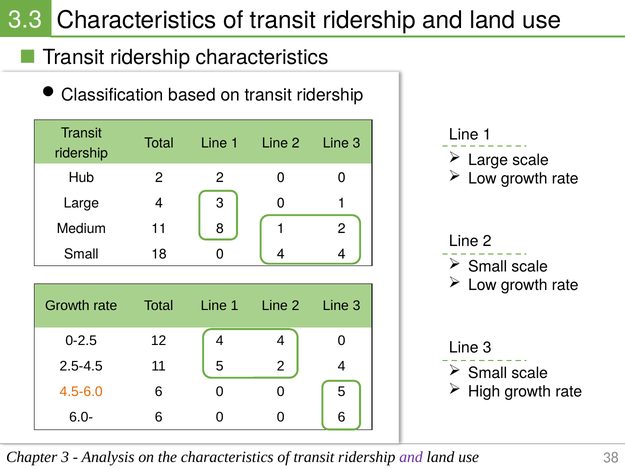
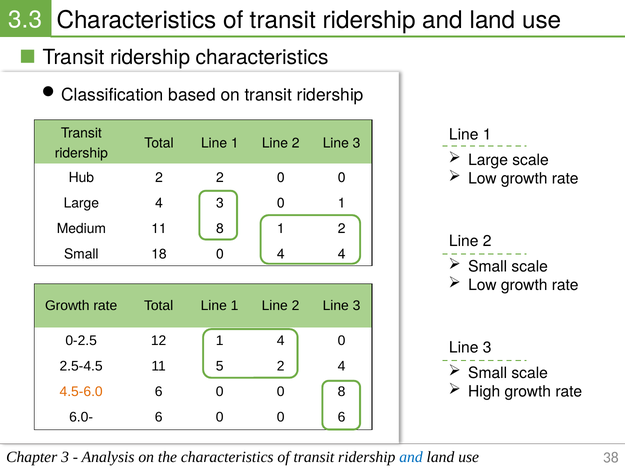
12 4: 4 -> 1 (220, 340)
0 5: 5 -> 8 (342, 391)
and colour: purple -> blue (411, 457)
